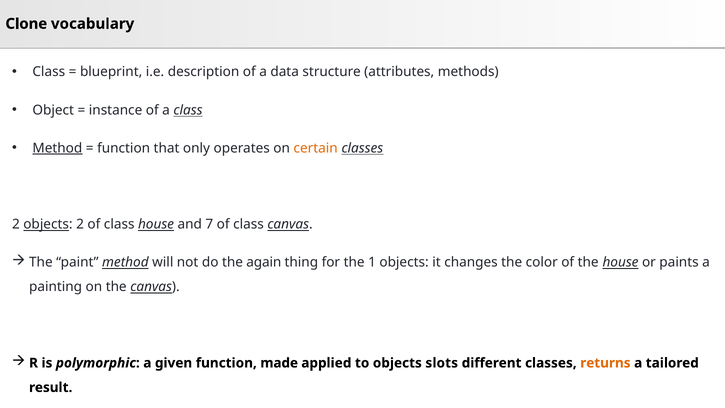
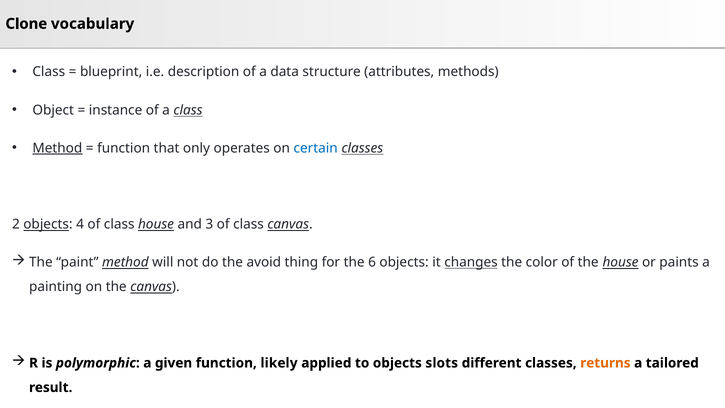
certain colour: orange -> blue (316, 148)
objects 2: 2 -> 4 (80, 224)
7: 7 -> 3 (209, 224)
again: again -> avoid (264, 262)
1: 1 -> 6 (372, 262)
changes underline: none -> present (471, 262)
made: made -> likely (279, 363)
